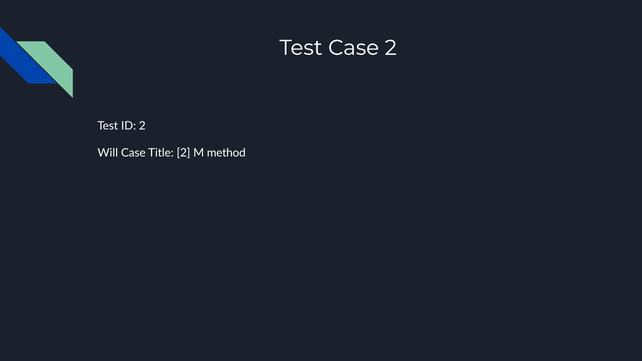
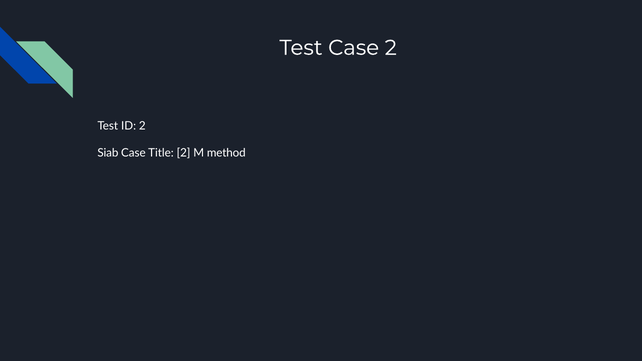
Will: Will -> Siab (108, 153)
